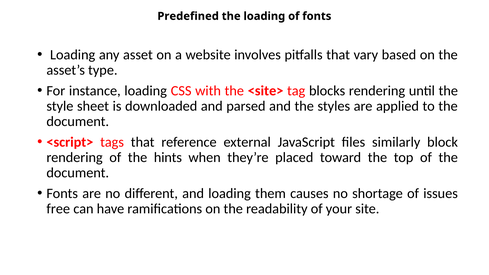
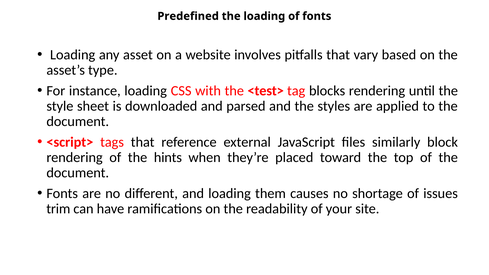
<site>: <site> -> <test> (266, 91)
free: free -> trim (58, 209)
